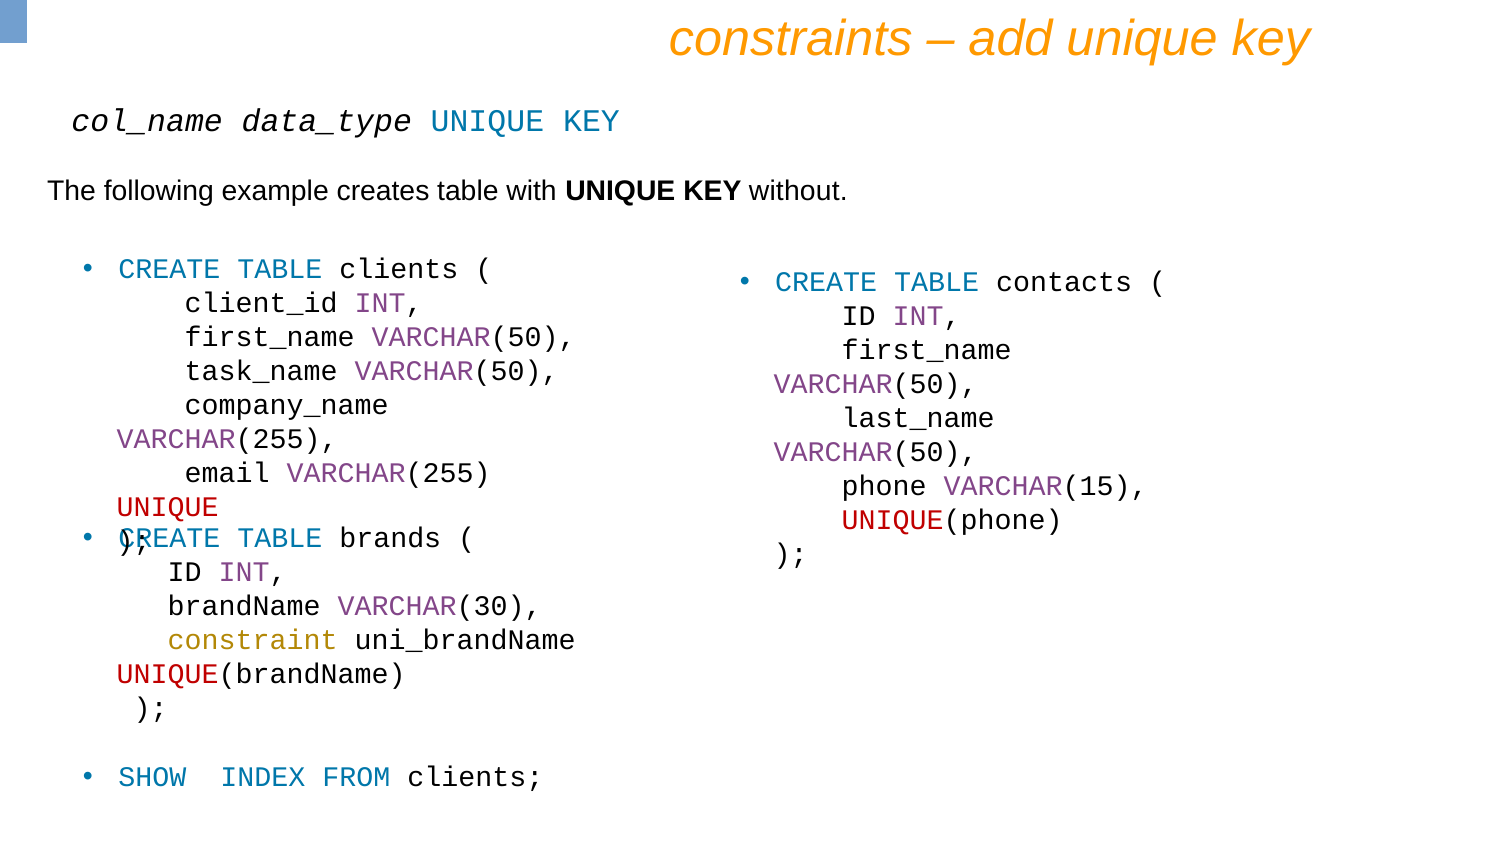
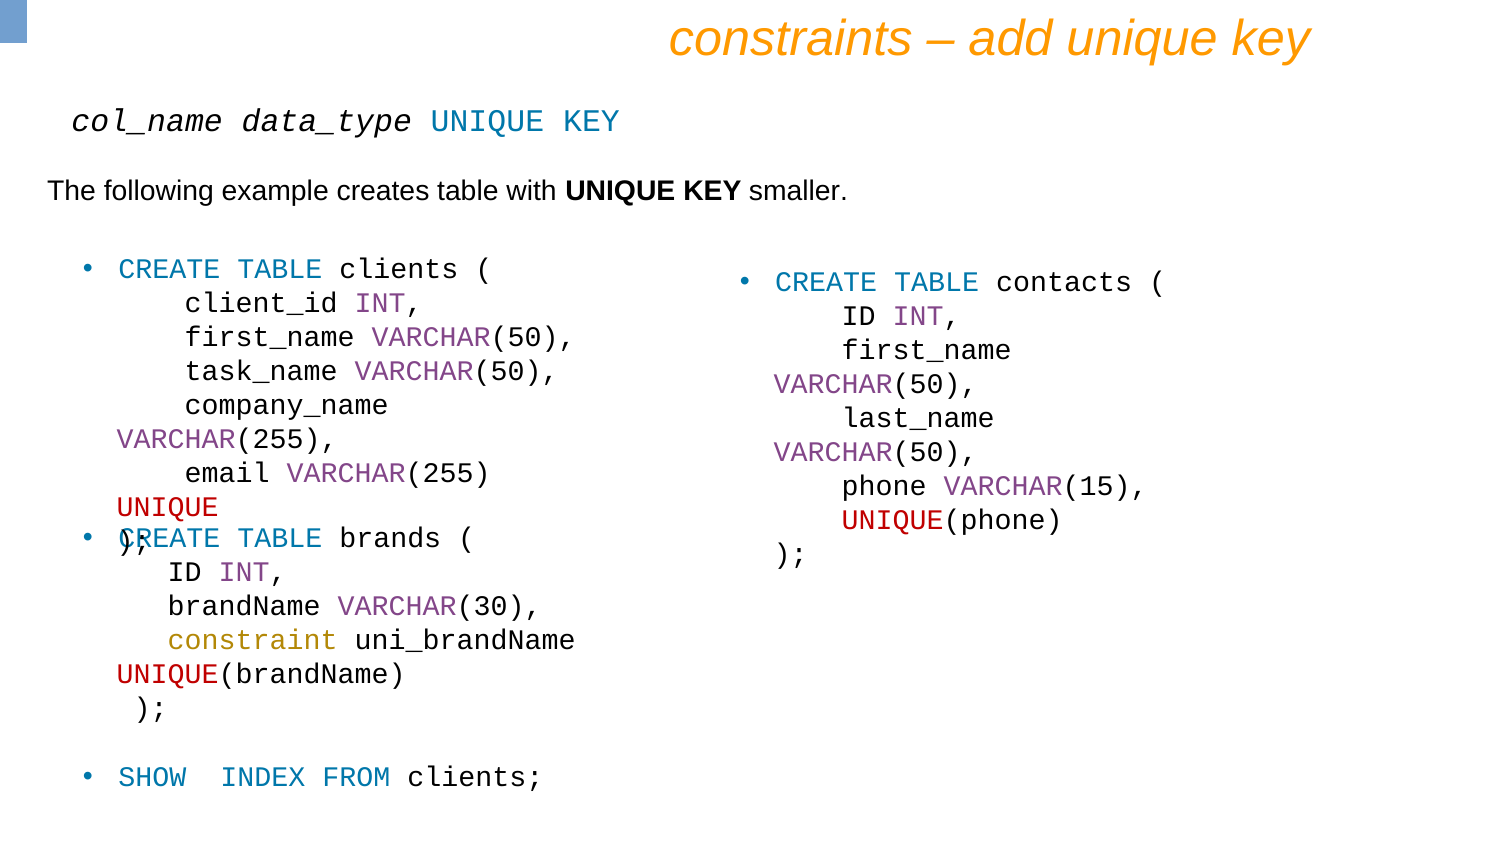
without: without -> smaller (798, 191)
